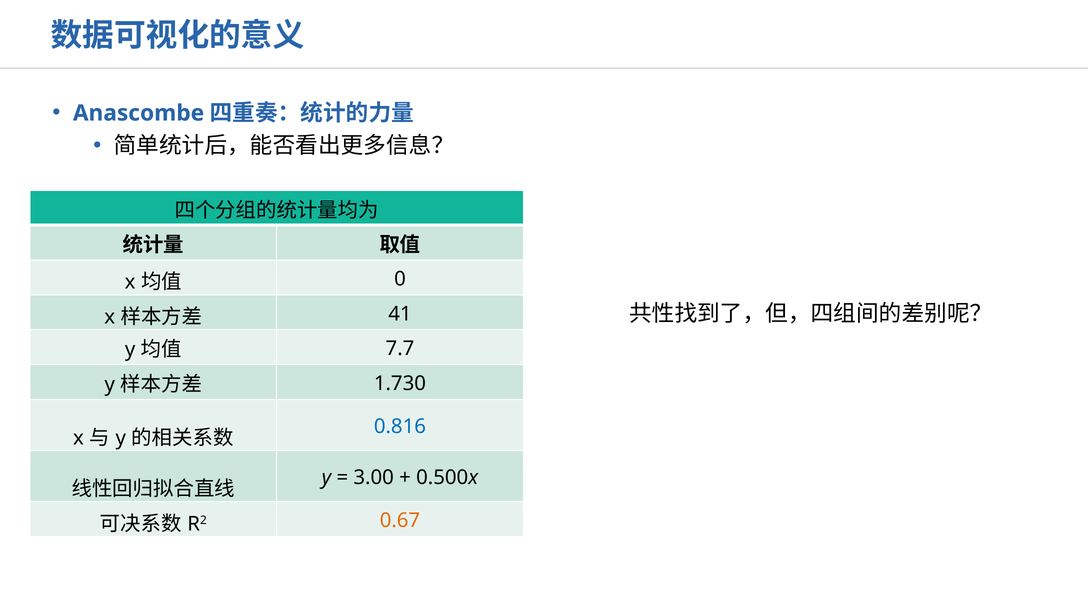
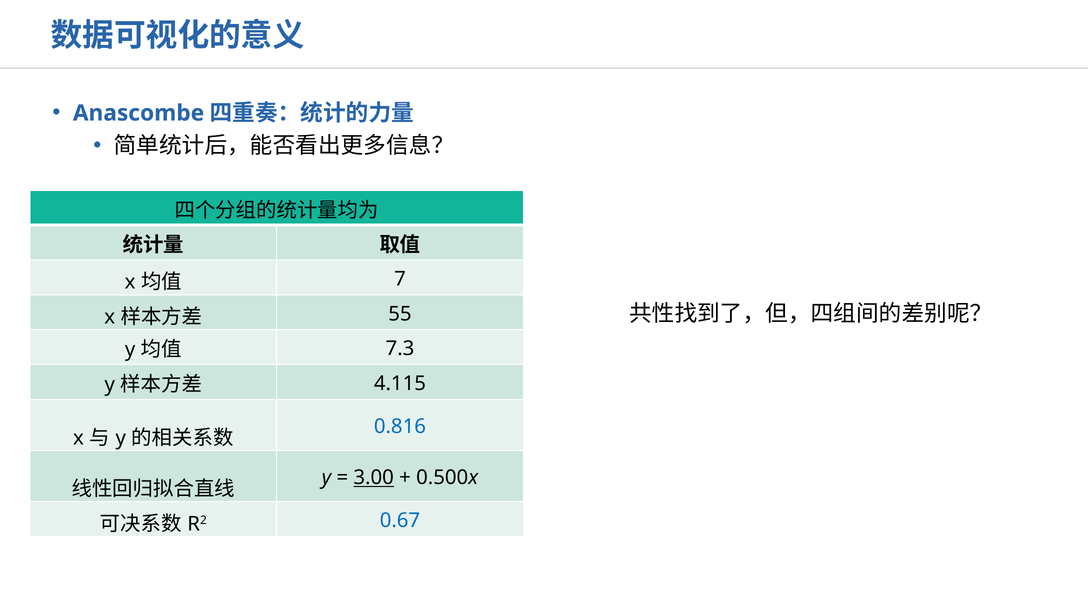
0: 0 -> 7 (400, 279)
41: 41 -> 55 (400, 314)
7.7: 7.7 -> 7.3 (400, 349)
1.730: 1.730 -> 4.115 (400, 384)
3.00 underline: none -> present (374, 478)
0.67 colour: orange -> blue (400, 521)
